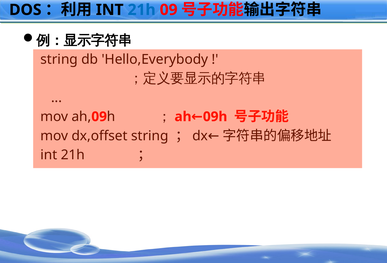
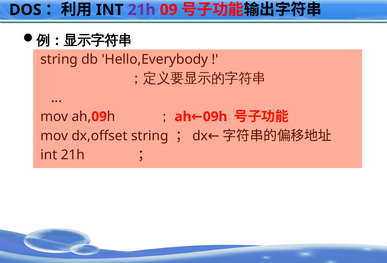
21h colour: blue -> purple (142, 10)
